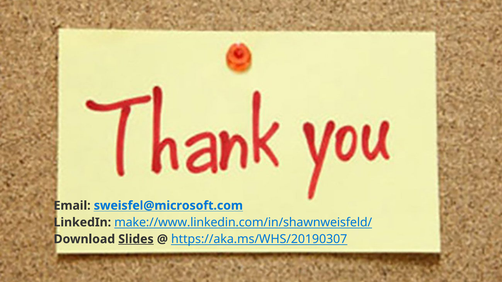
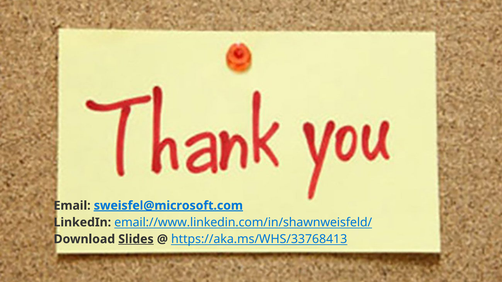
sweisfel@microsoft.com underline: none -> present (168, 206)
make://www.linkedin.com/in/shawnweisfeld/: make://www.linkedin.com/in/shawnweisfeld/ -> email://www.linkedin.com/in/shawnweisfeld/ (243, 223)
https://aka.ms/WHS/20190307: https://aka.ms/WHS/20190307 -> https://aka.ms/WHS/33768413 (259, 239)
